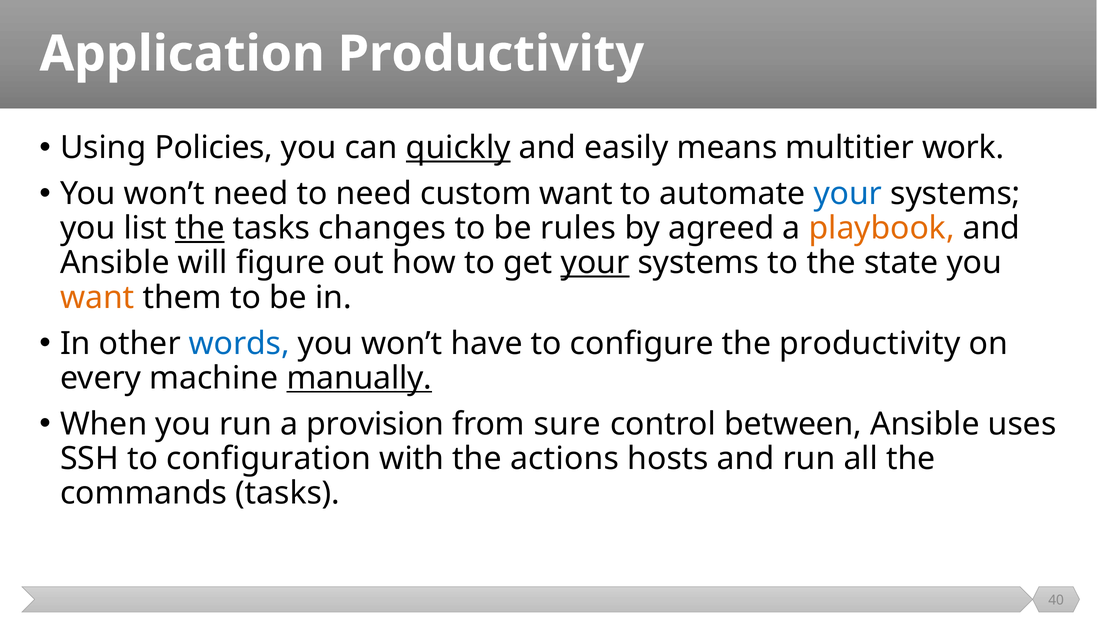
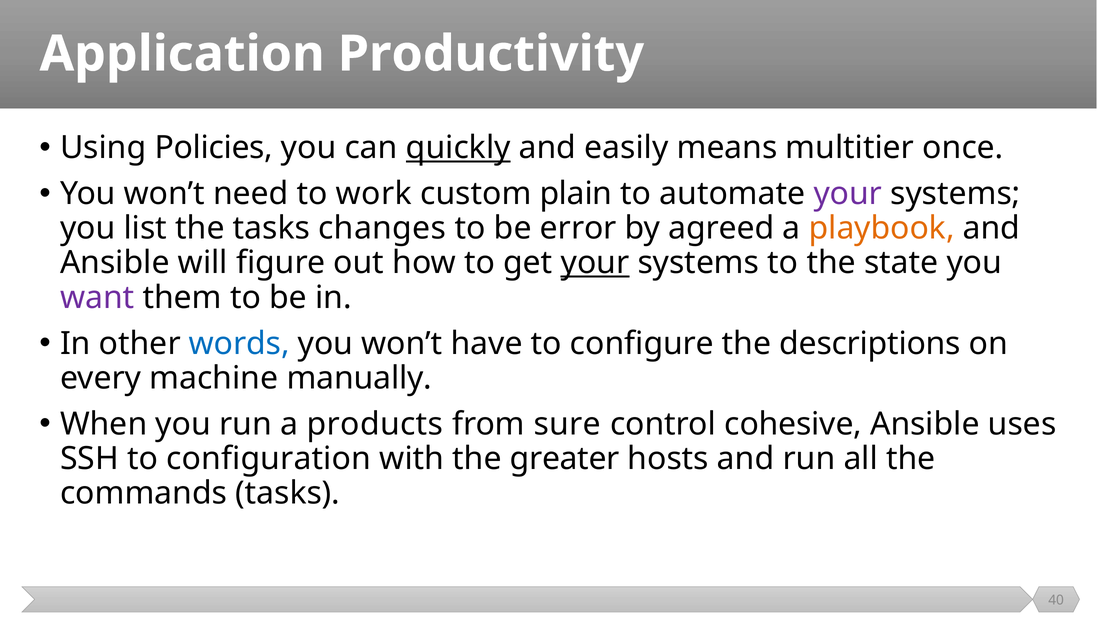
work: work -> once (963, 148)
to need: need -> work (374, 194)
custom want: want -> plain (576, 194)
your colour: blue -> purple (848, 194)
the underline: present -> none (200, 228)
rules: rules -> error (578, 228)
want colour: orange -> purple (97, 297)
the productivity: productivity -> descriptions (870, 343)
manually underline: present -> none (359, 378)
provision: provision -> products (375, 424)
between: between -> cohesive (793, 424)
actions: actions -> greater (565, 459)
